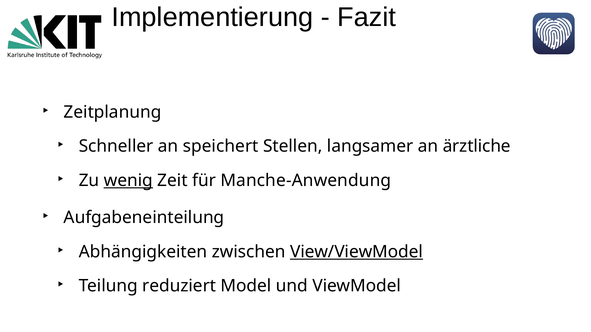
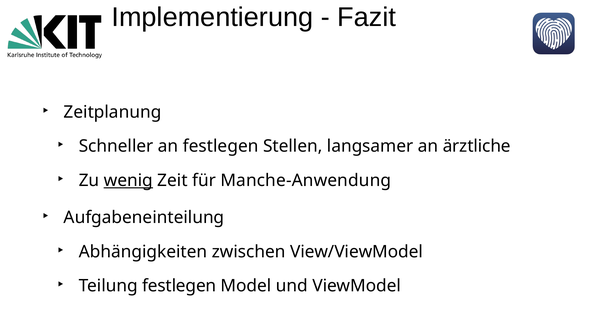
an speichert: speichert -> festlegen (221, 146)
View/ViewModel underline: present -> none (357, 252)
Teilung reduziert: reduziert -> festlegen (179, 286)
